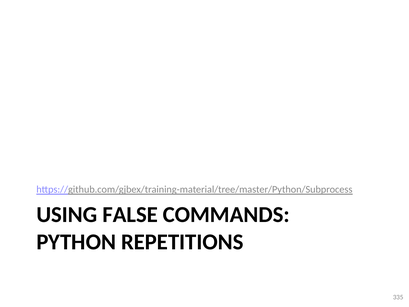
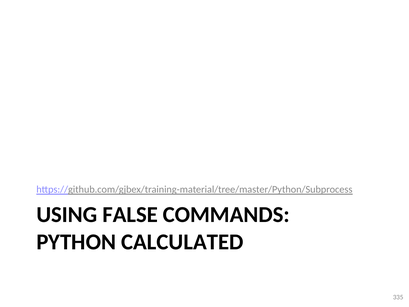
REPETITIONS: REPETITIONS -> CALCULATED (182, 242)
